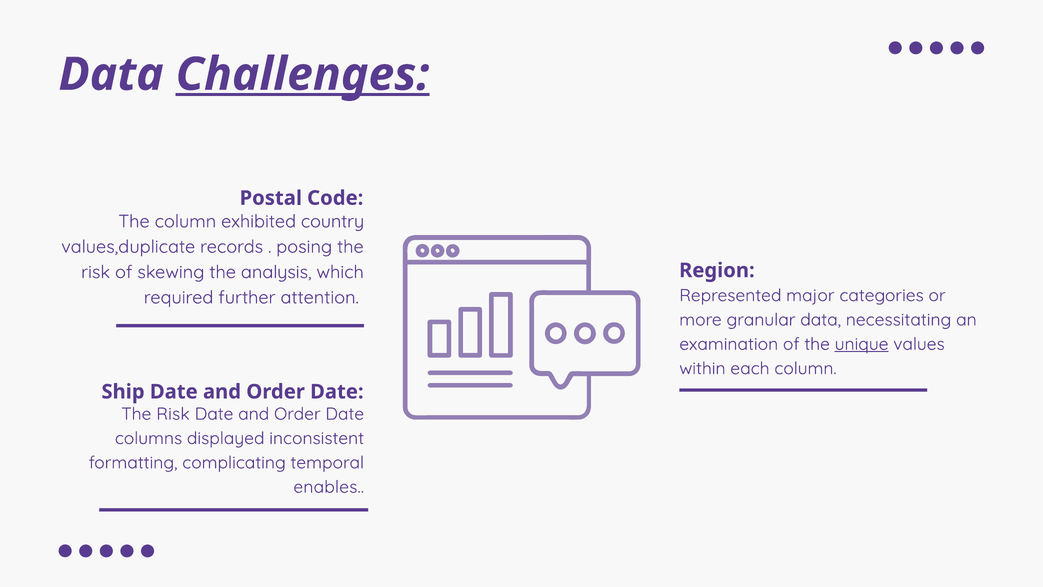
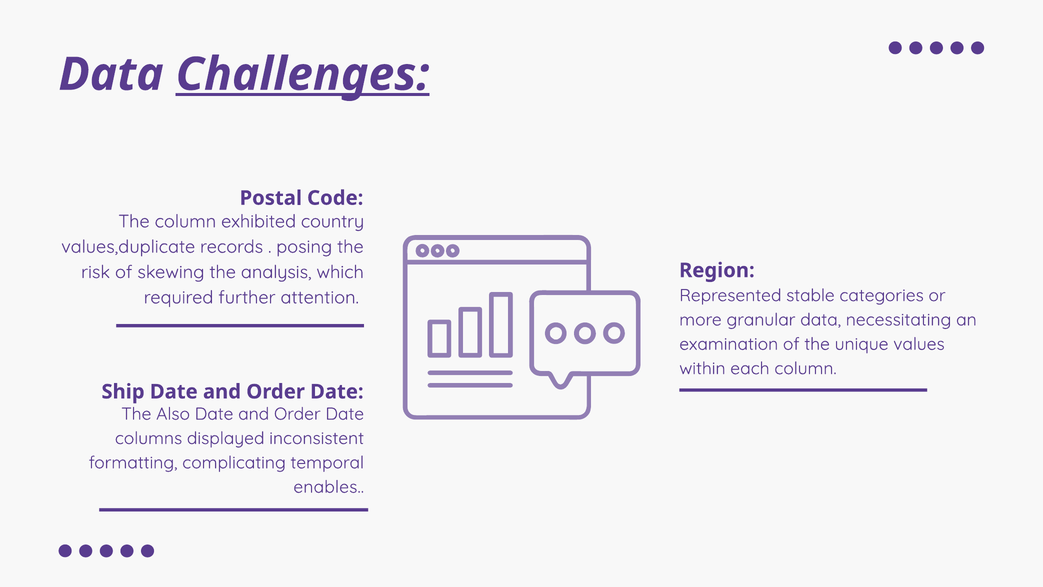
major: major -> stable (810, 295)
unique underline: present -> none (862, 344)
Risk: Risk -> Also (173, 414)
